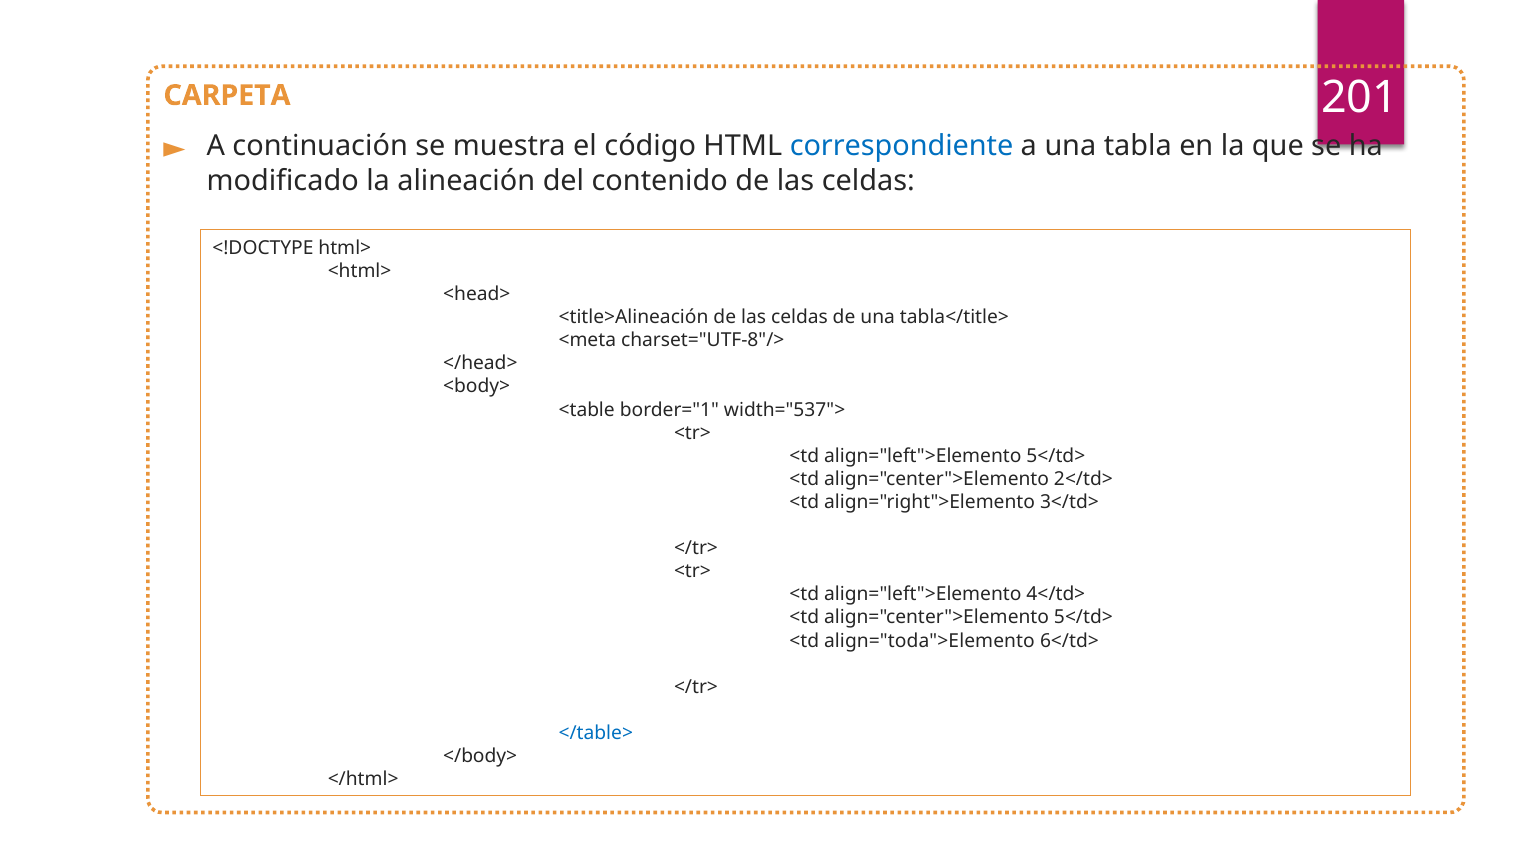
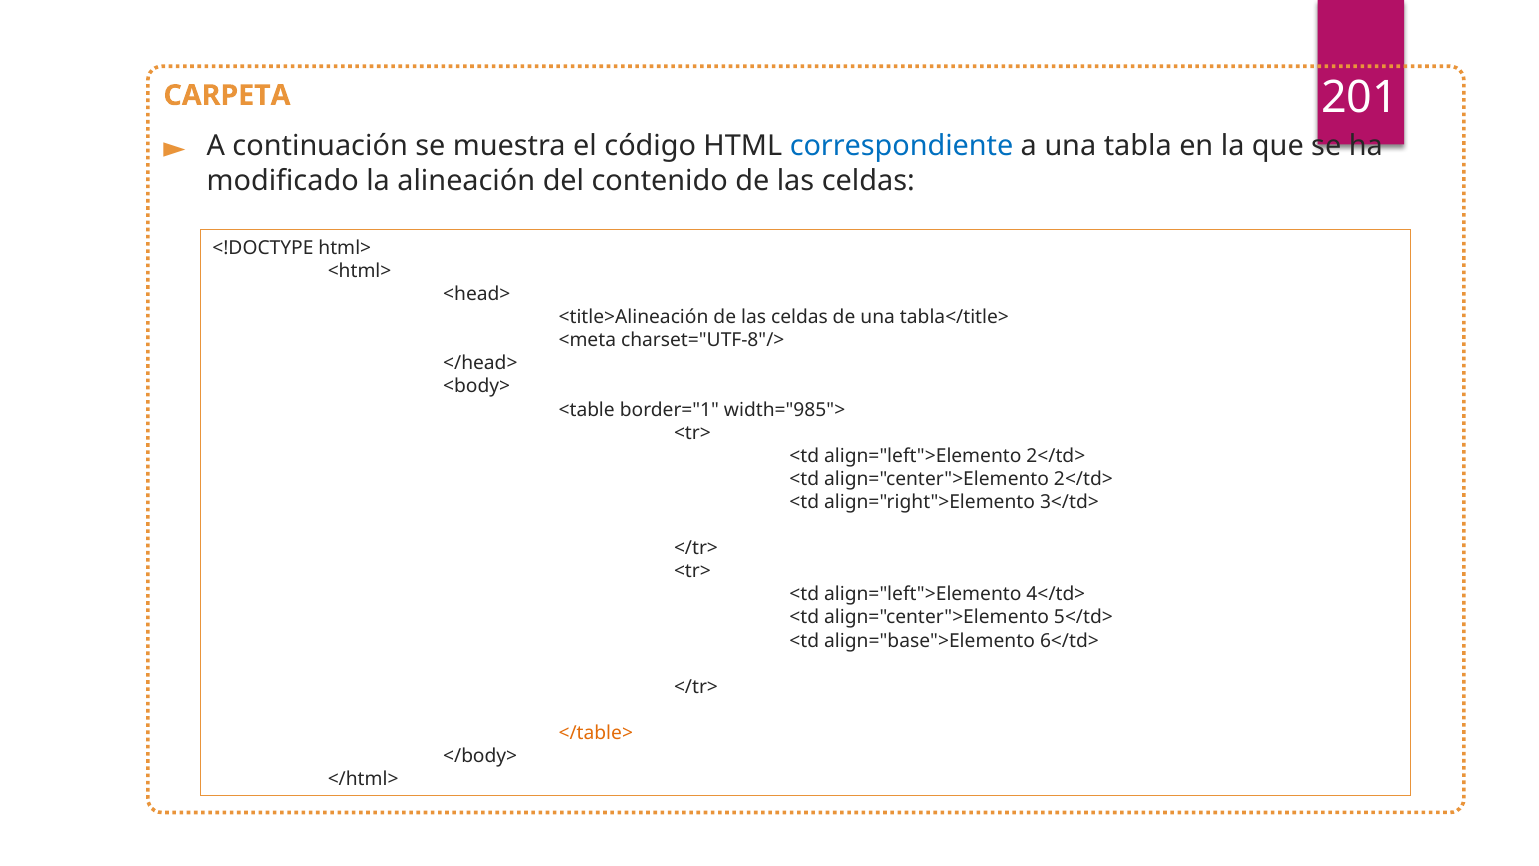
width="537">: width="537"> -> width="985"> (785, 410)
align="left">Elemento 5</td>: 5</td> -> 2</td> (1056, 456)
align="toda">Elemento: align="toda">Elemento -> align="base">Elemento (929, 640)
</table> colour: blue -> orange (596, 733)
